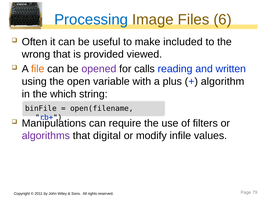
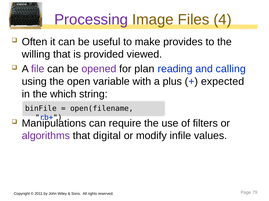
Processing colour: blue -> purple (91, 20)
6: 6 -> 4 (223, 20)
included: included -> provides (183, 42)
wrong: wrong -> willing (36, 55)
file colour: orange -> purple (38, 69)
calls: calls -> plan (144, 69)
written: written -> calling (231, 69)
algorithm: algorithm -> expected (223, 82)
